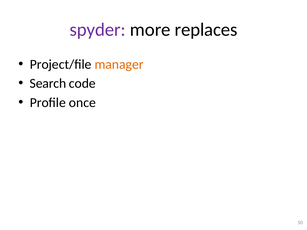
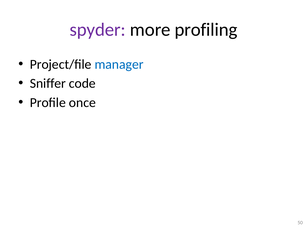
replaces: replaces -> profiling (206, 30)
manager colour: orange -> blue (119, 64)
Search: Search -> Sniffer (48, 84)
